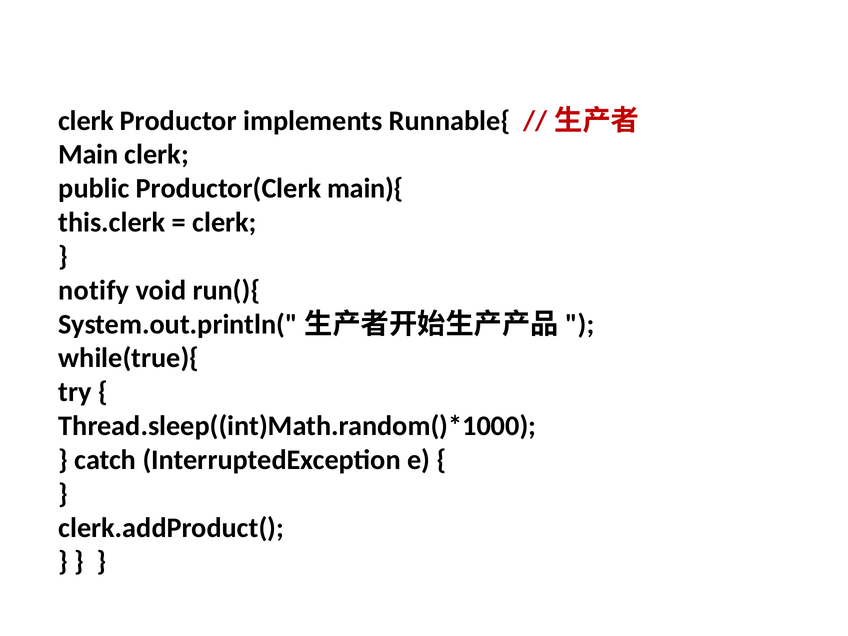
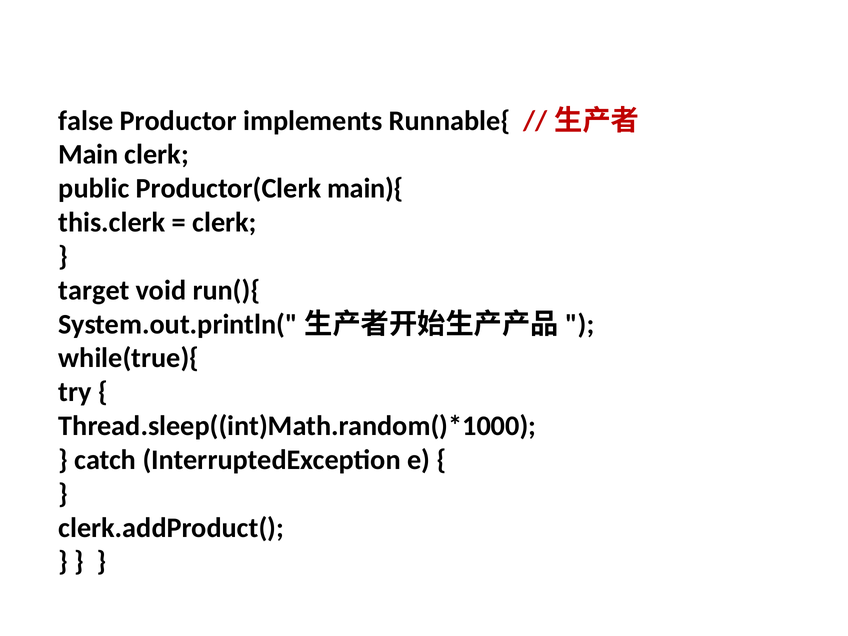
clerk: clerk -> false (86, 121)
notify: notify -> target (94, 290)
